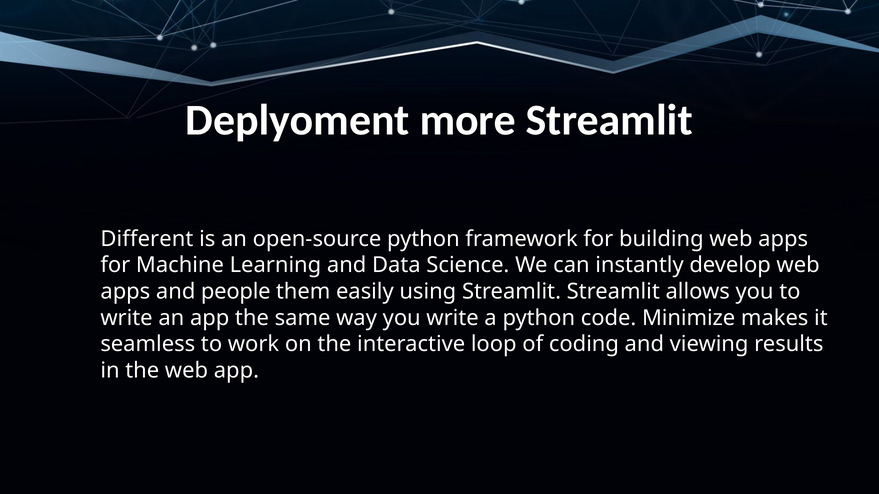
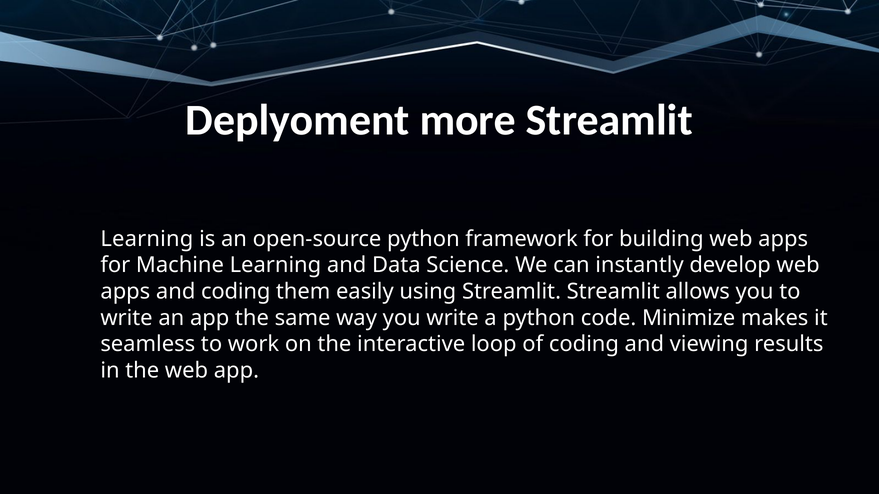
Different: Different -> Learning (147, 239)
and people: people -> coding (236, 292)
